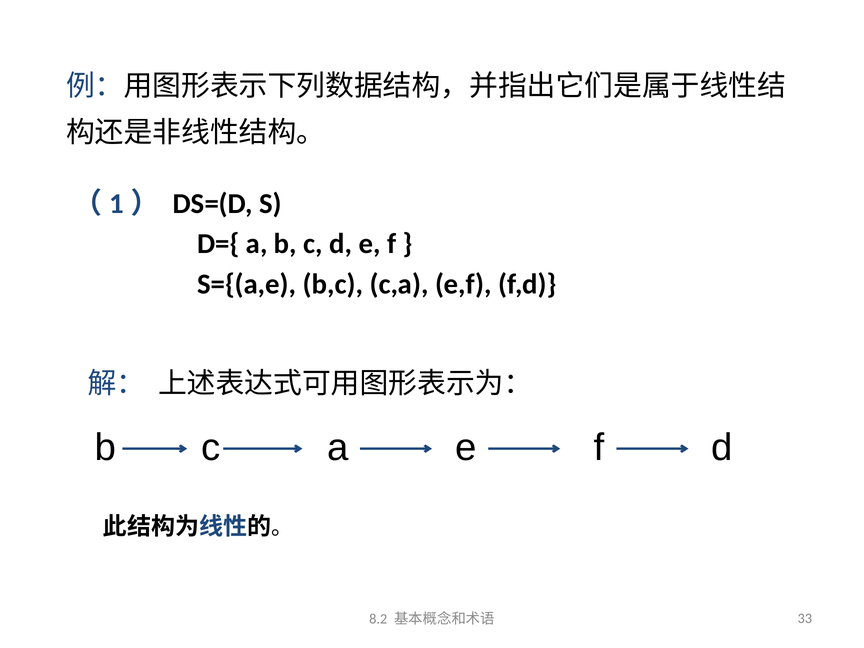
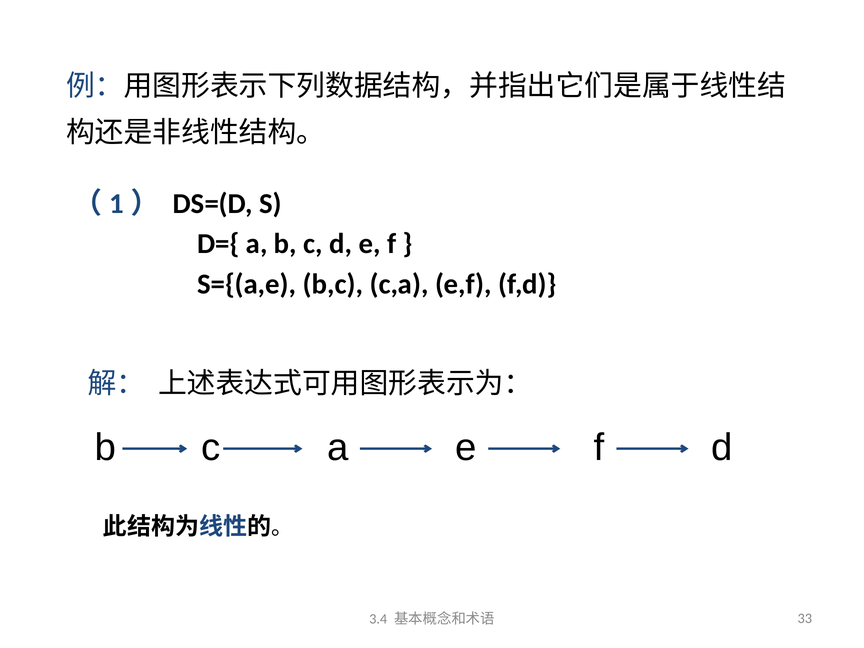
8.2: 8.2 -> 3.4 (378, 619)
